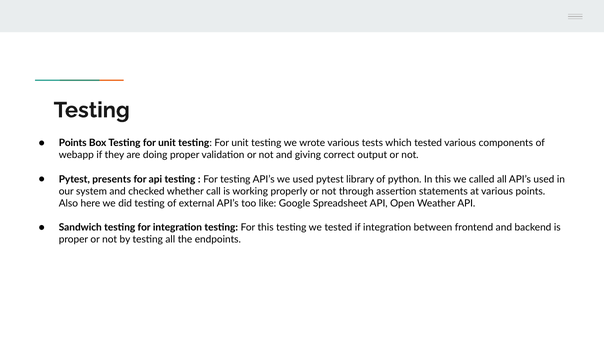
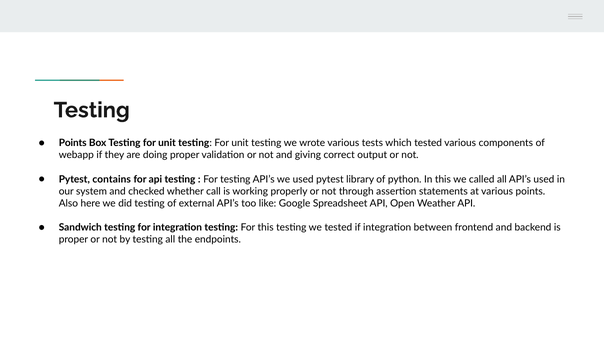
presents: presents -> contains (112, 179)
